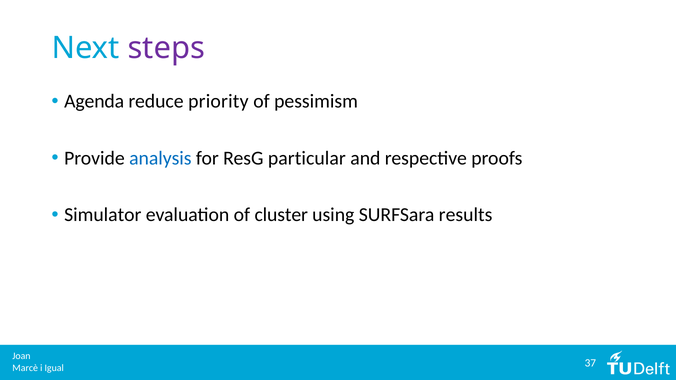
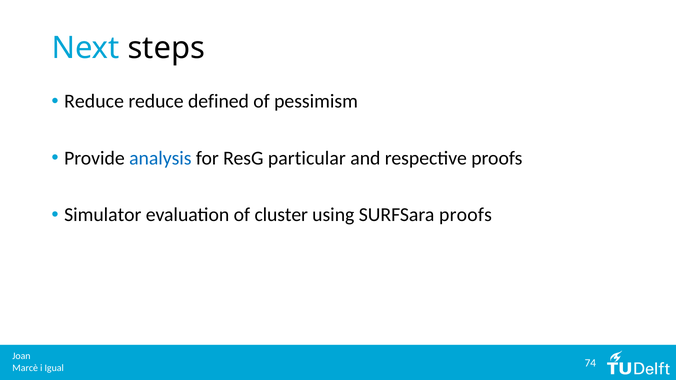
steps colour: purple -> black (166, 48)
Agenda: Agenda -> Reduce (94, 102)
priority: priority -> defined (218, 102)
SURFSara results: results -> proofs (465, 215)
37: 37 -> 74 (590, 363)
